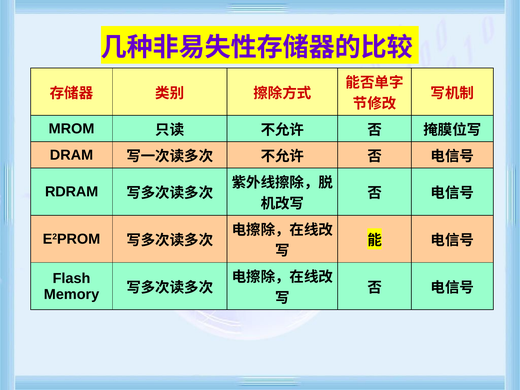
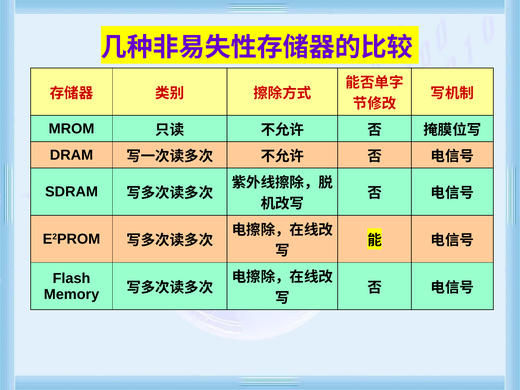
RDRAM: RDRAM -> SDRAM (72, 192)
